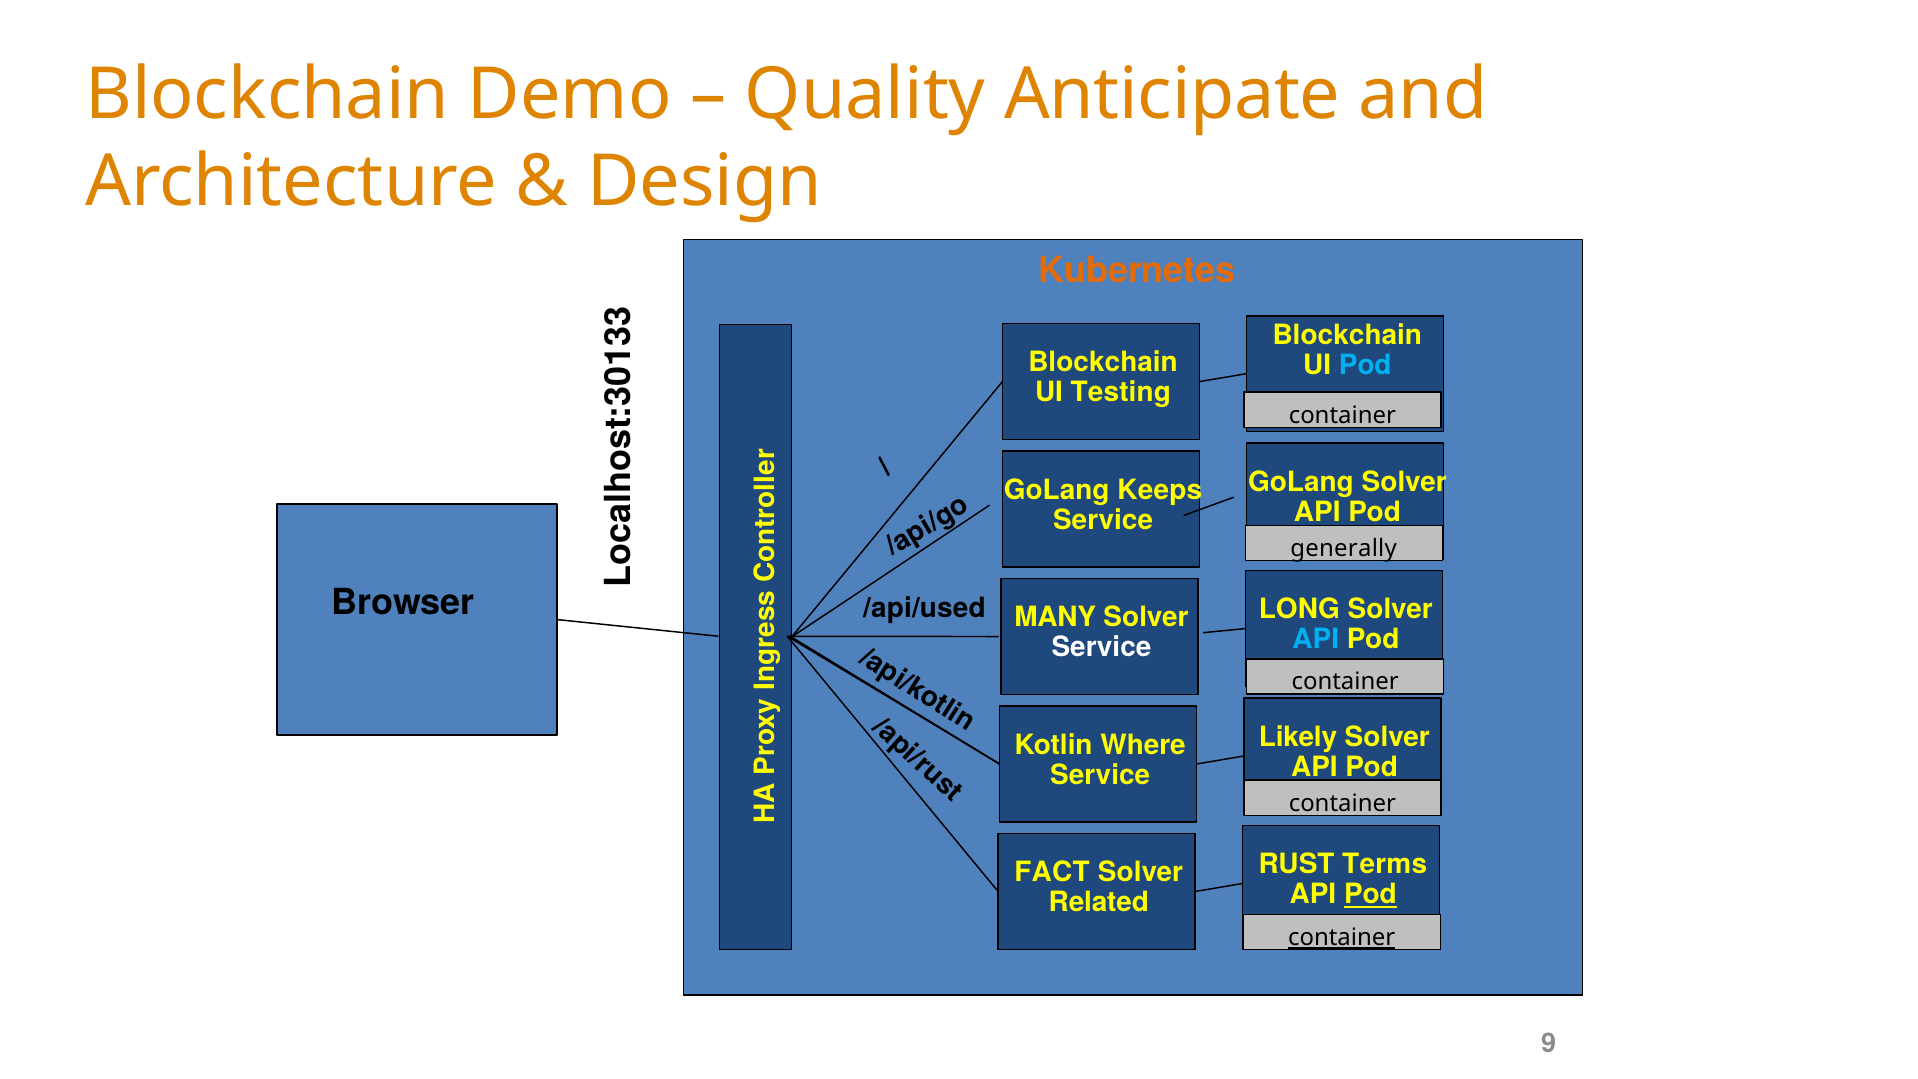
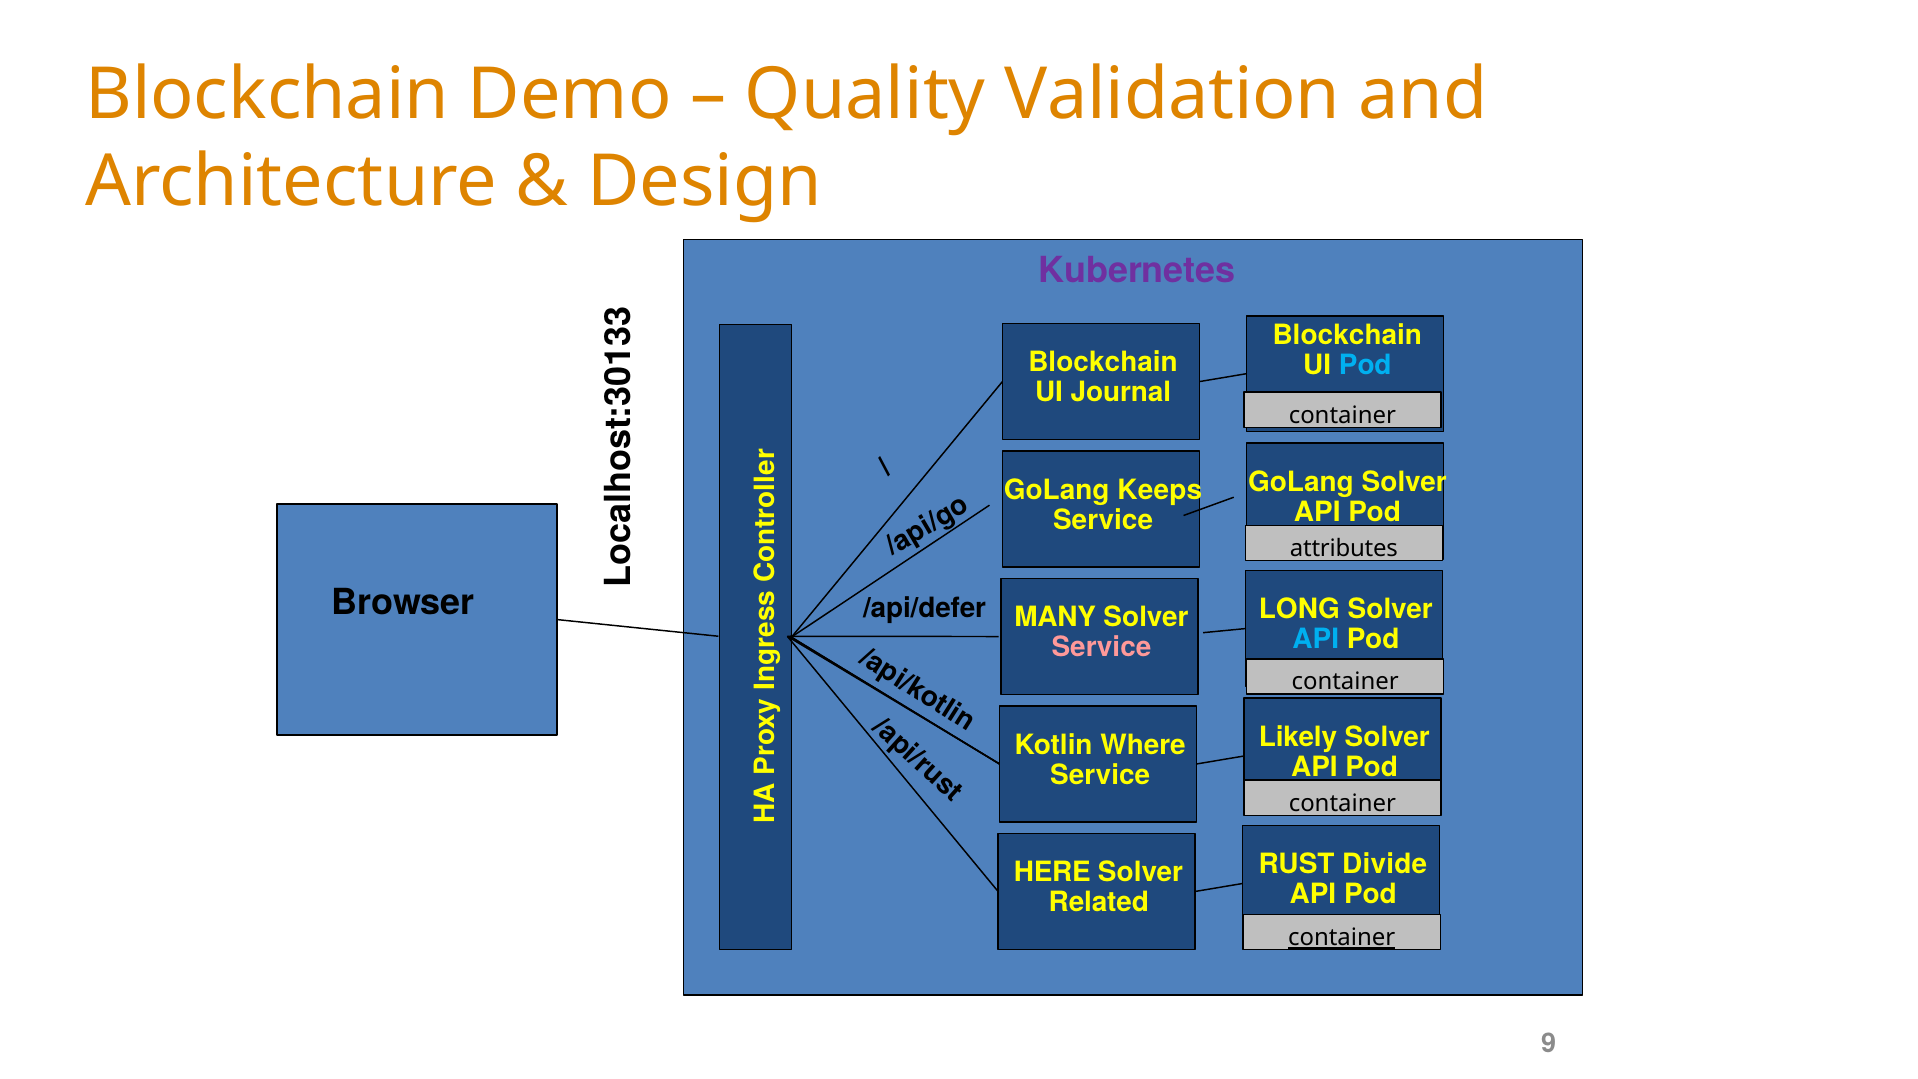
Anticipate: Anticipate -> Validation (1172, 95)
Kubernetes colour: orange -> purple (1137, 270)
Testing: Testing -> Journal (1121, 393)
generally: generally -> attributes (1344, 549)
/api/used: /api/used -> /api/defer (925, 609)
Service colour: white -> pink (1101, 648)
Terms: Terms -> Divide (1385, 864)
FACT: FACT -> HERE (1052, 872)
Pod underline: present -> none (1370, 895)
